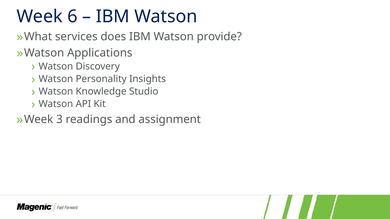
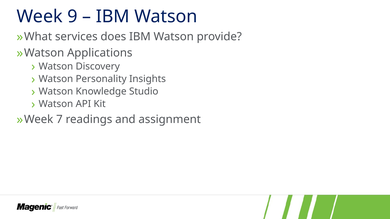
6: 6 -> 9 (72, 17)
3: 3 -> 7 (59, 120)
